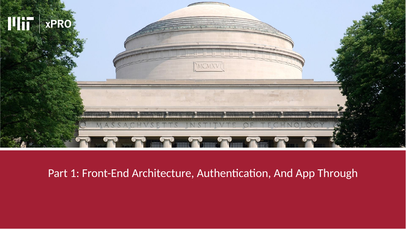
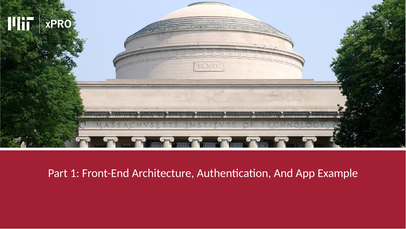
Through: Through -> Example (338, 173)
